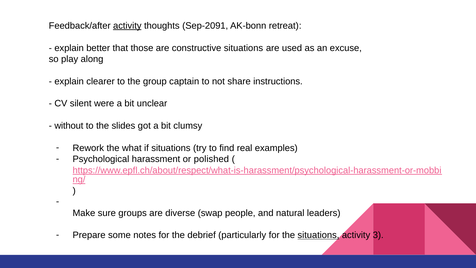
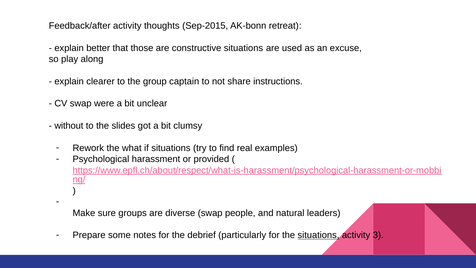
activity underline: present -> none (127, 26)
Sep-2091: Sep-2091 -> Sep-2015 (205, 26)
CV silent: silent -> swap (81, 103)
polished: polished -> provided (211, 159)
